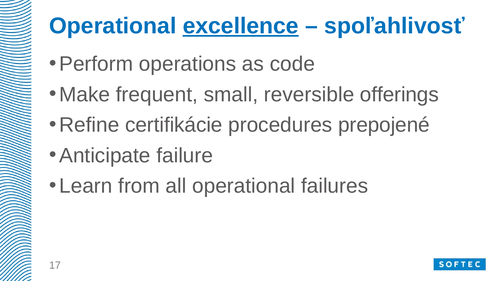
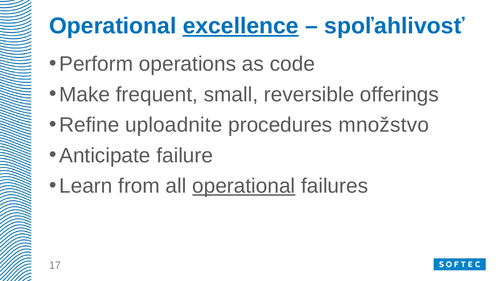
certifikácie: certifikácie -> uploadnite (174, 125)
prepojené: prepojené -> množstvo (384, 125)
operational underline: none -> present (244, 186)
